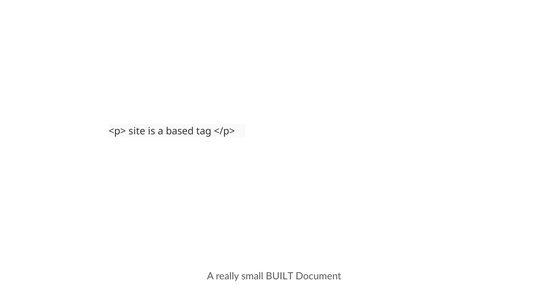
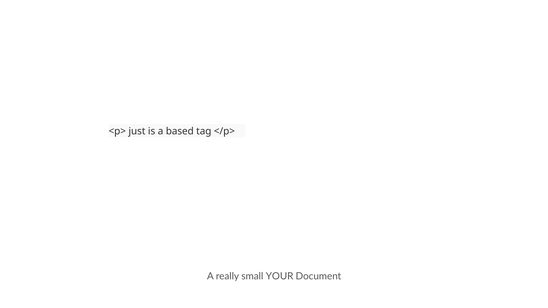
site: site -> just (137, 131)
BUILT: BUILT -> YOUR (280, 277)
